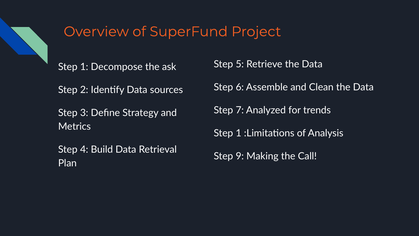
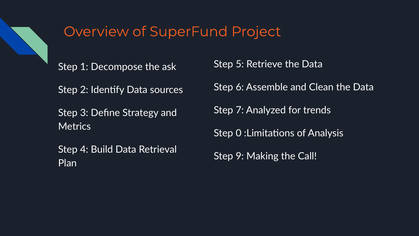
1: 1 -> 0 (239, 133)
